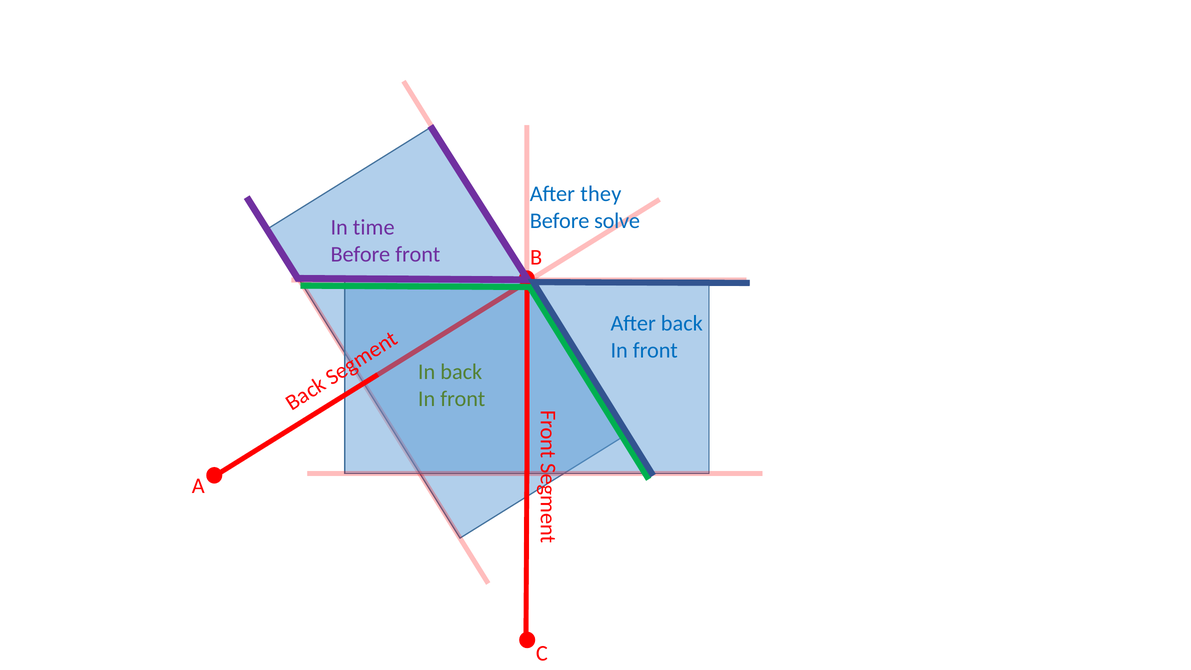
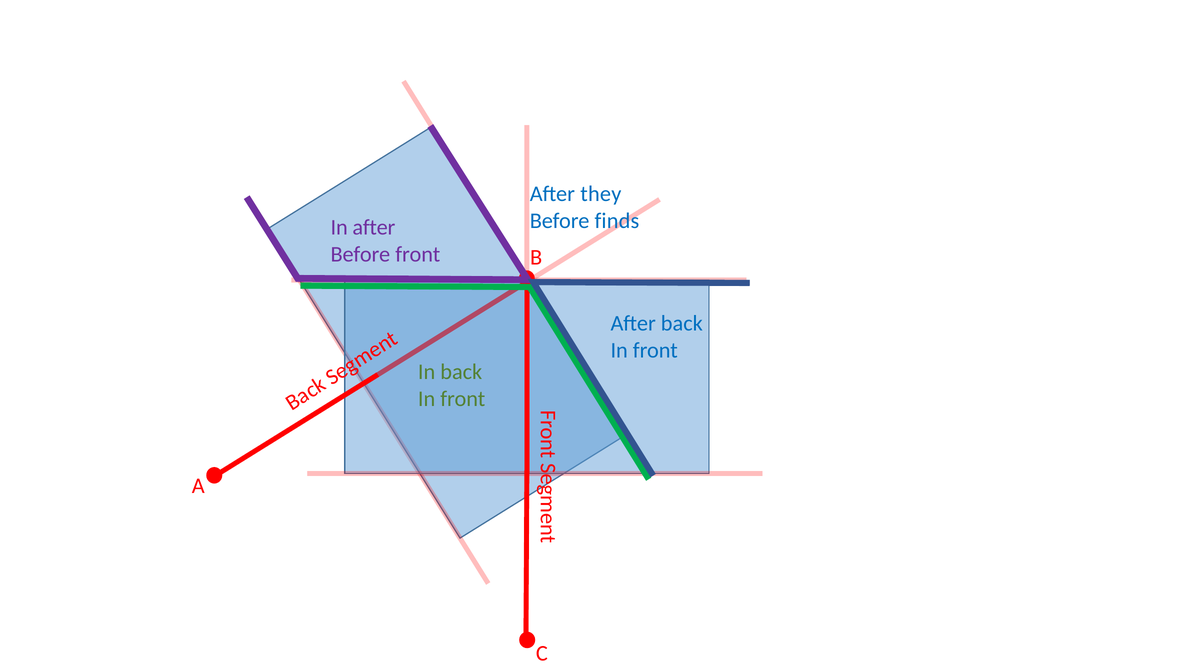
solve: solve -> finds (617, 221)
In time: time -> after (374, 228)
